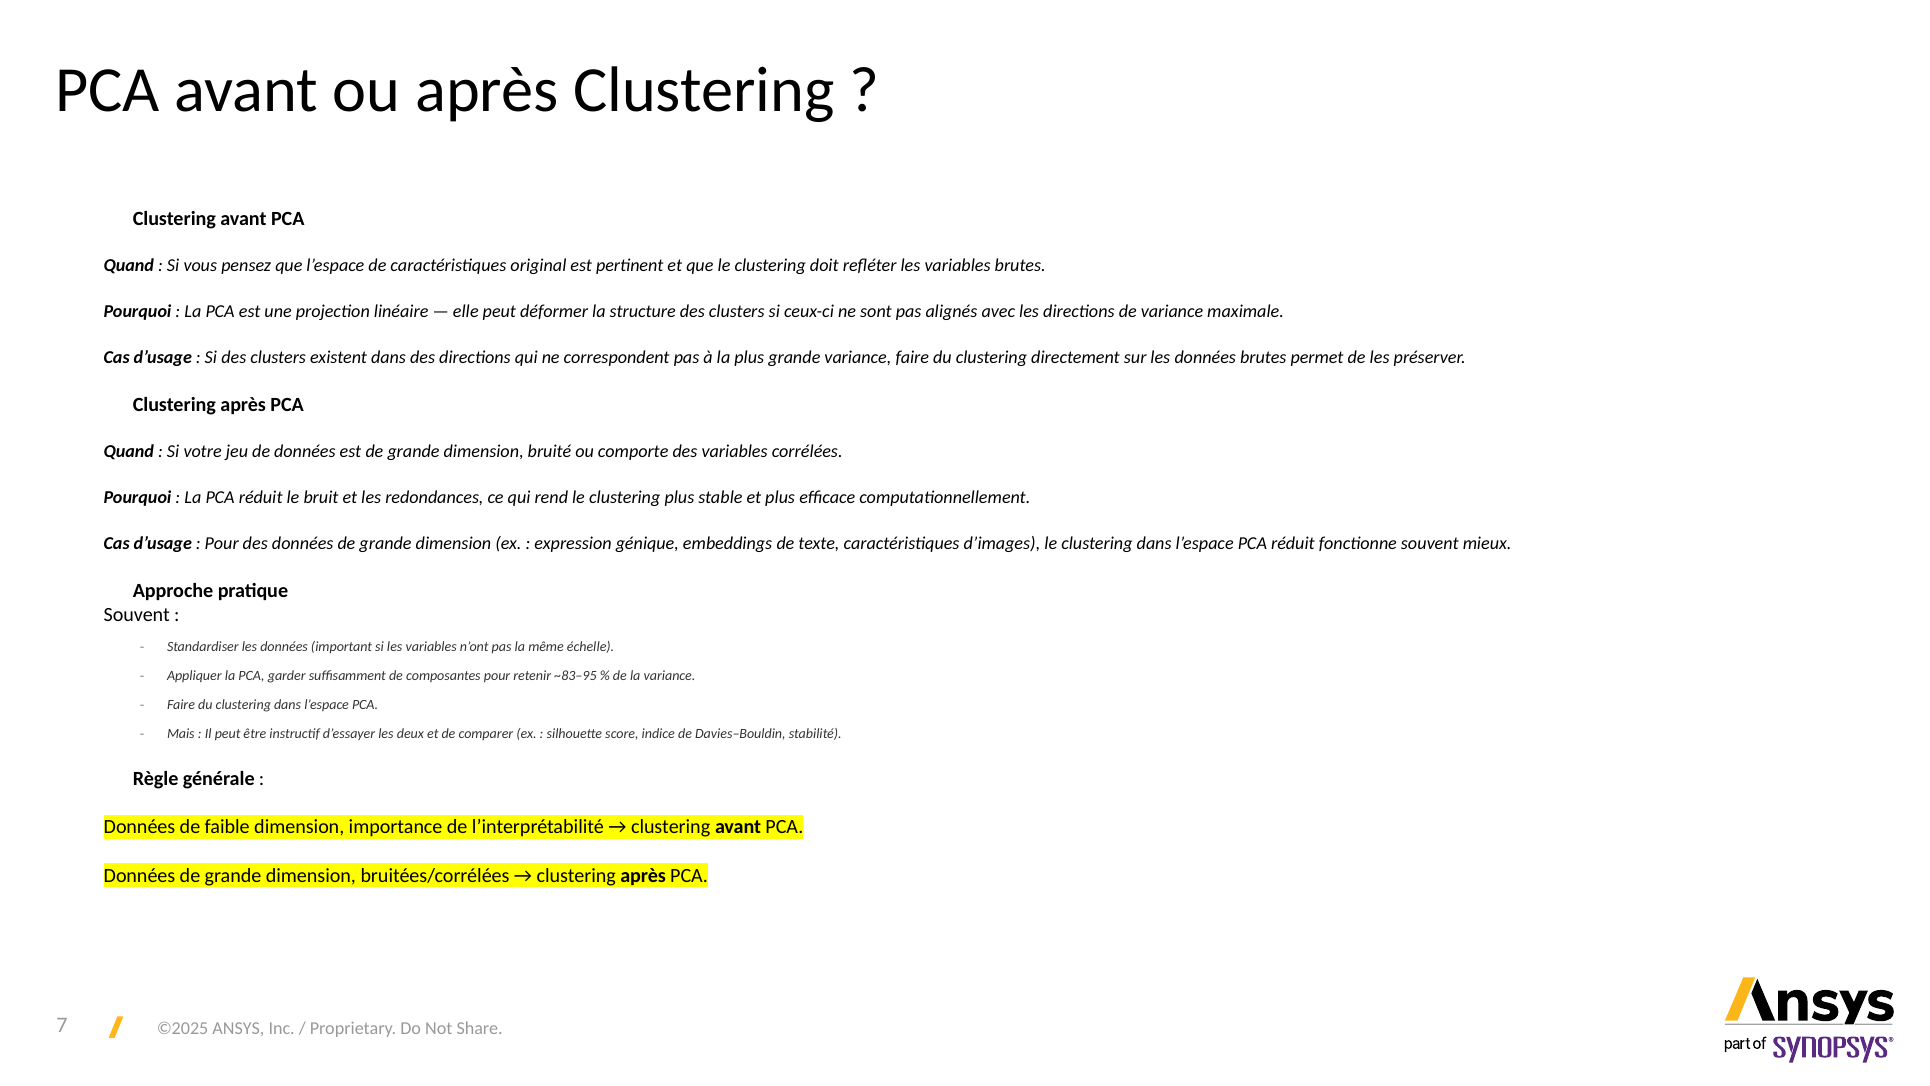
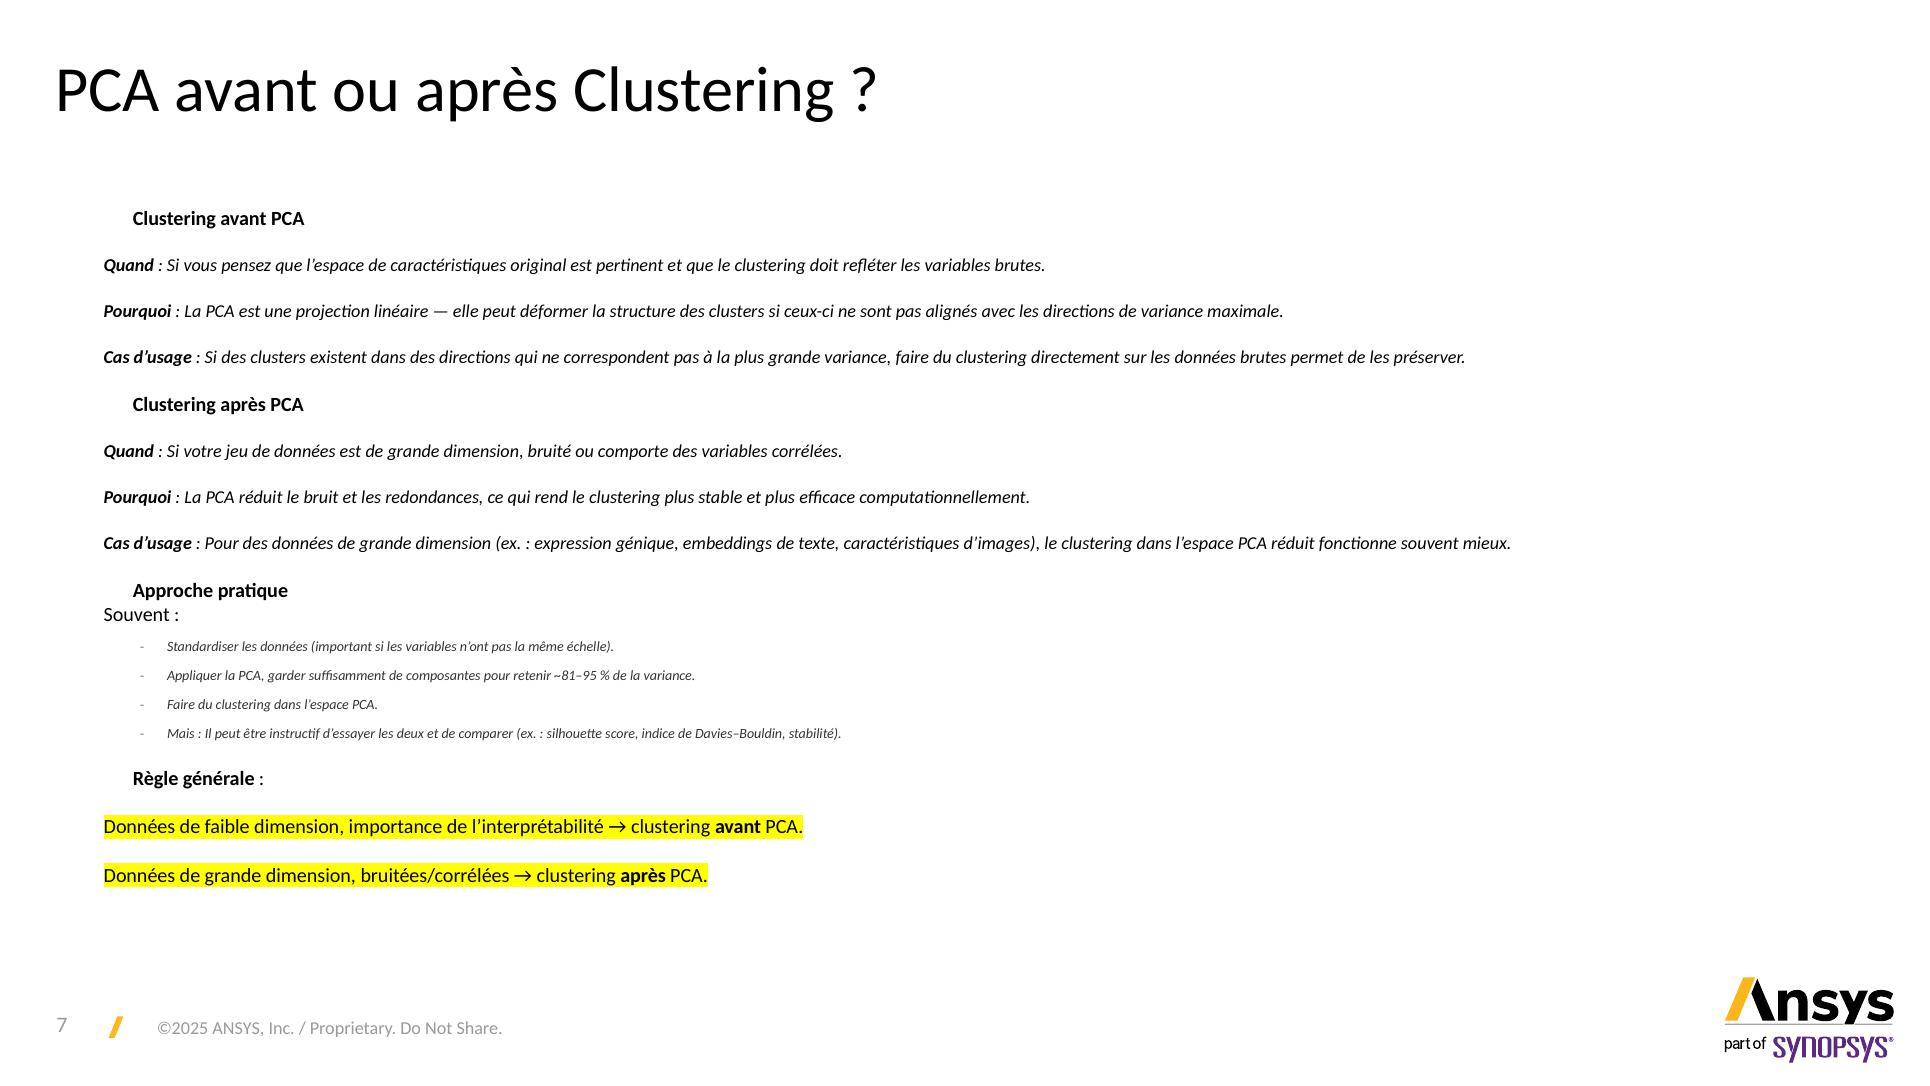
~83–95: ~83–95 -> ~81–95 (576, 676)
